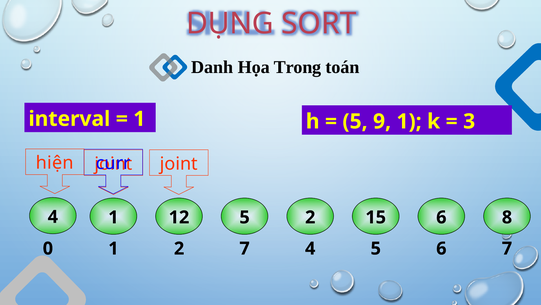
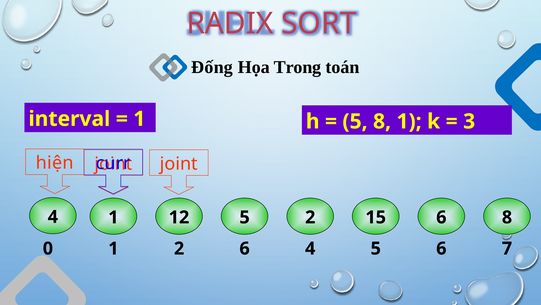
DỤNG: DỤNG -> RADIX (230, 23)
Danh: Danh -> Đống (212, 67)
5 9: 9 -> 8 (382, 121)
2 7: 7 -> 6 (245, 248)
